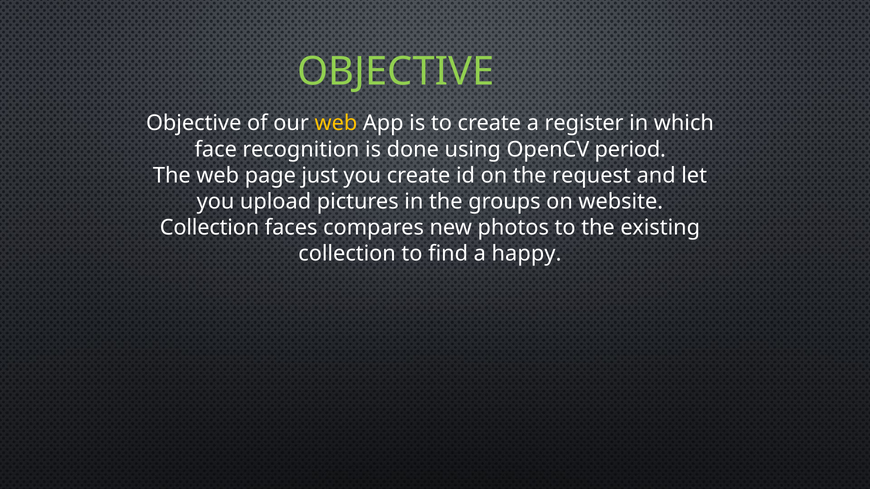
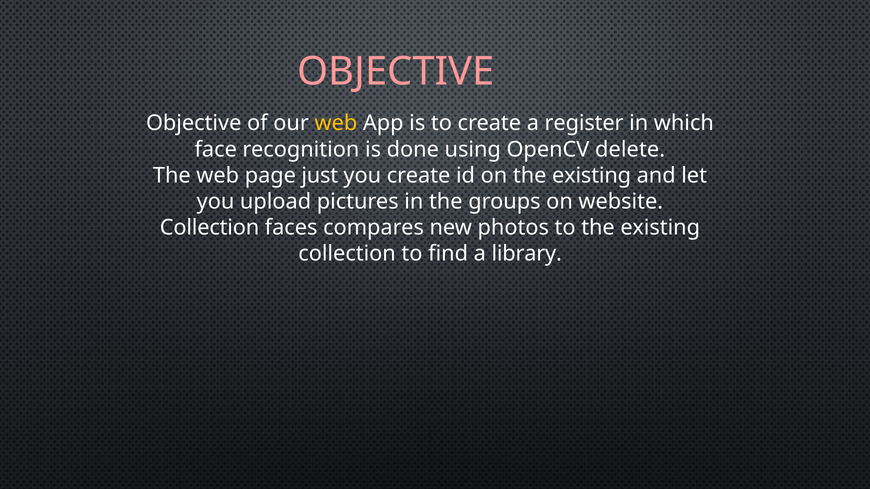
OBJECTIVE colour: light green -> pink (396, 72)
period: period -> delete (630, 149)
on the request: request -> existing (592, 176)
happy: happy -> library (527, 254)
